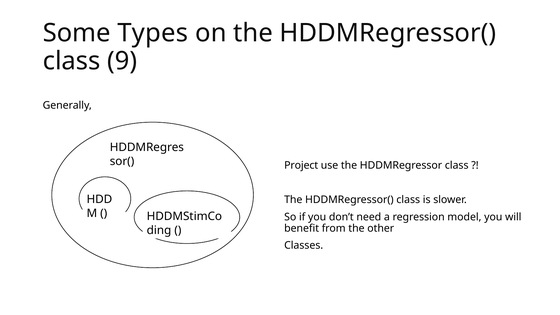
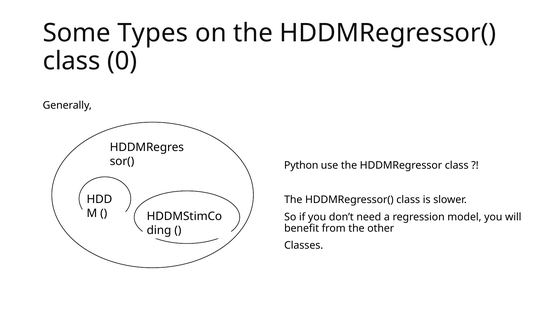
9: 9 -> 0 (122, 61)
Project: Project -> Python (301, 165)
